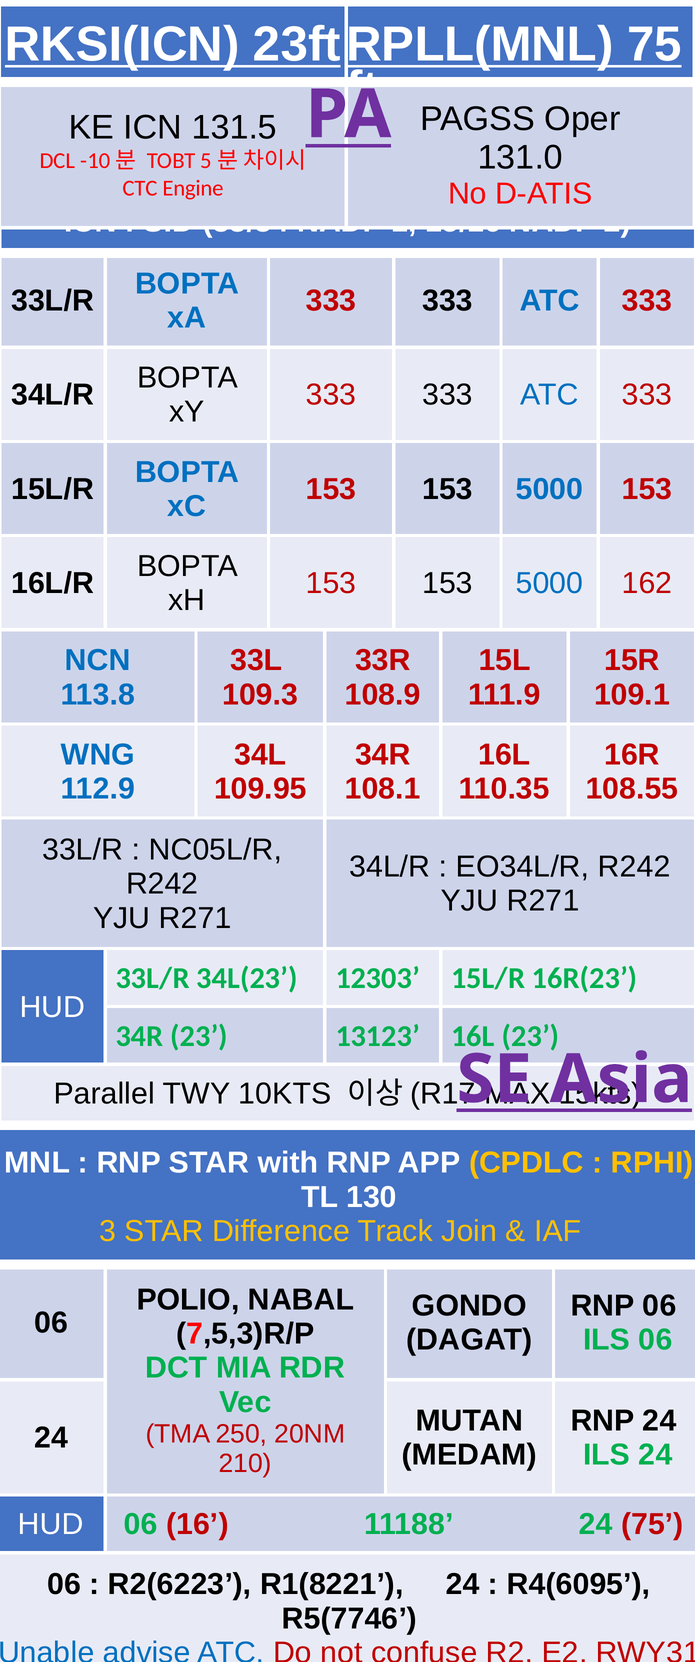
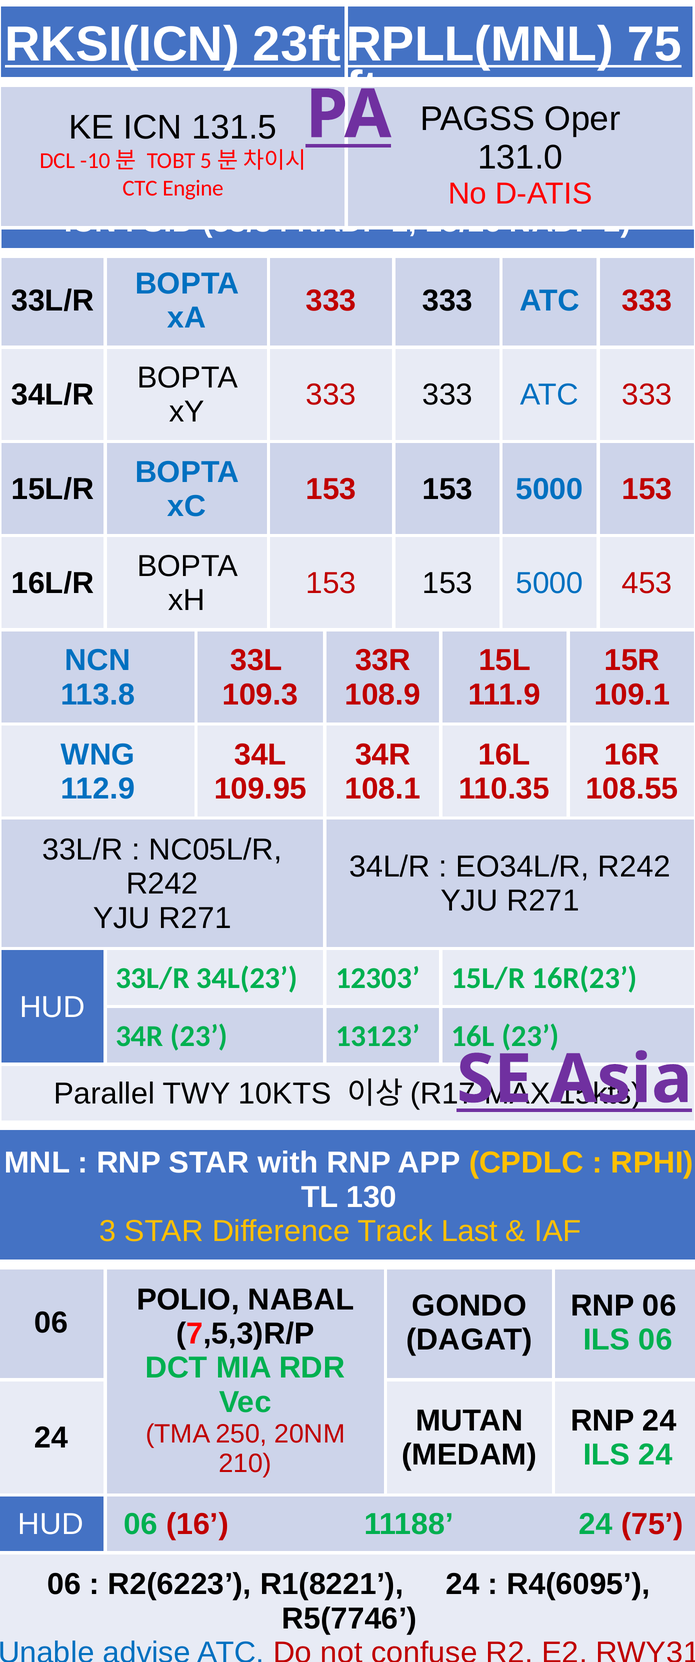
162: 162 -> 453 (647, 584)
Join: Join -> Last (469, 1232)
